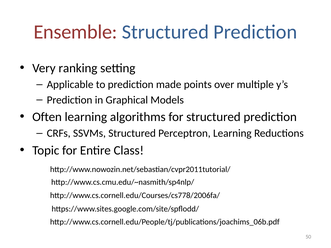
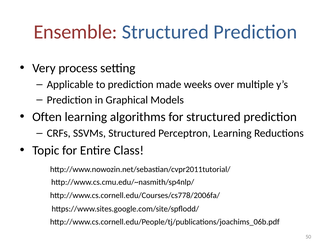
ranking: ranking -> process (78, 68)
points: points -> weeks (198, 85)
